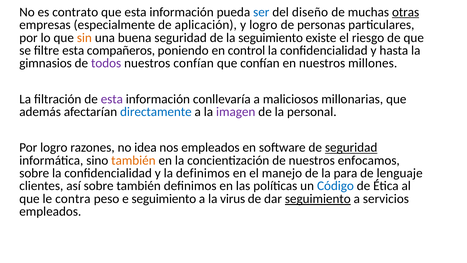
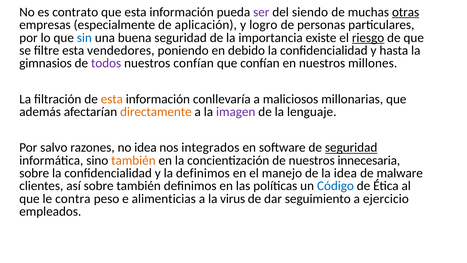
ser colour: blue -> purple (261, 12)
diseño: diseño -> siendo (310, 12)
sin colour: orange -> blue (84, 38)
la seguimiento: seguimiento -> importancia (271, 38)
riesgo underline: none -> present (368, 38)
compañeros: compañeros -> vendedores (121, 50)
control: control -> debido (246, 50)
esta colour: purple -> orange (112, 99)
directamente colour: blue -> orange (156, 112)
personal: personal -> lenguaje (312, 112)
Por logro: logro -> salvo (54, 147)
nos empleados: empleados -> integrados (210, 147)
enfocamos: enfocamos -> innecesaria (369, 160)
la para: para -> idea (345, 173)
lenguaje: lenguaje -> malware (400, 173)
e seguimiento: seguimiento -> alimenticias (164, 199)
seguimiento underline: present -> none (318, 199)
servicios: servicios -> ejercicio (386, 199)
